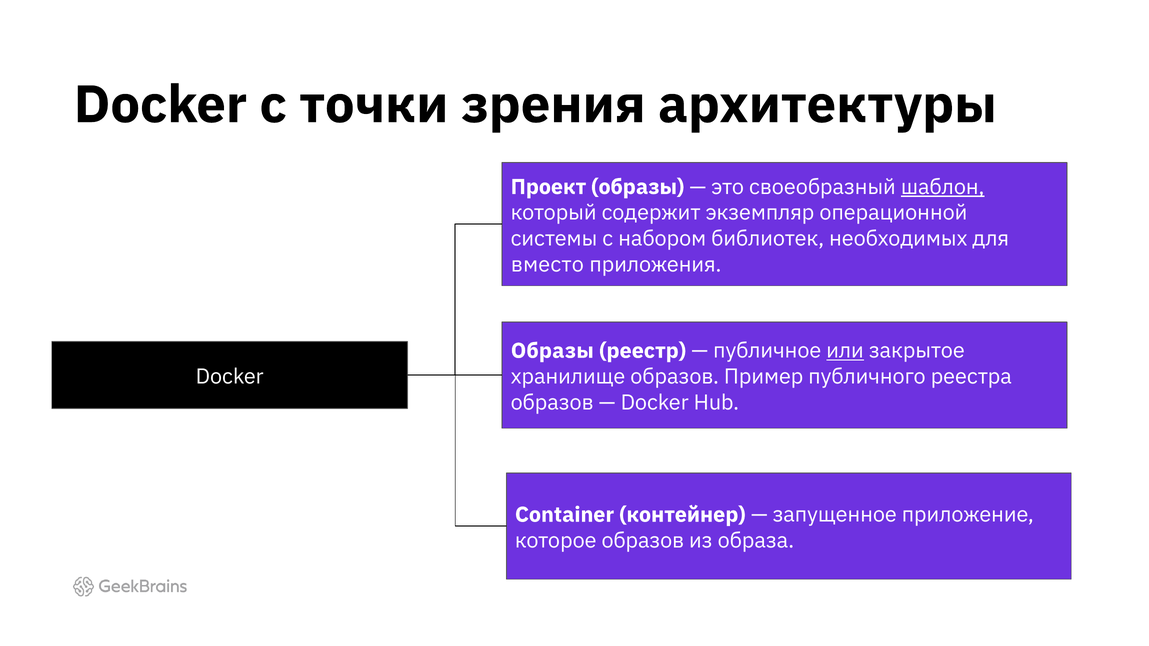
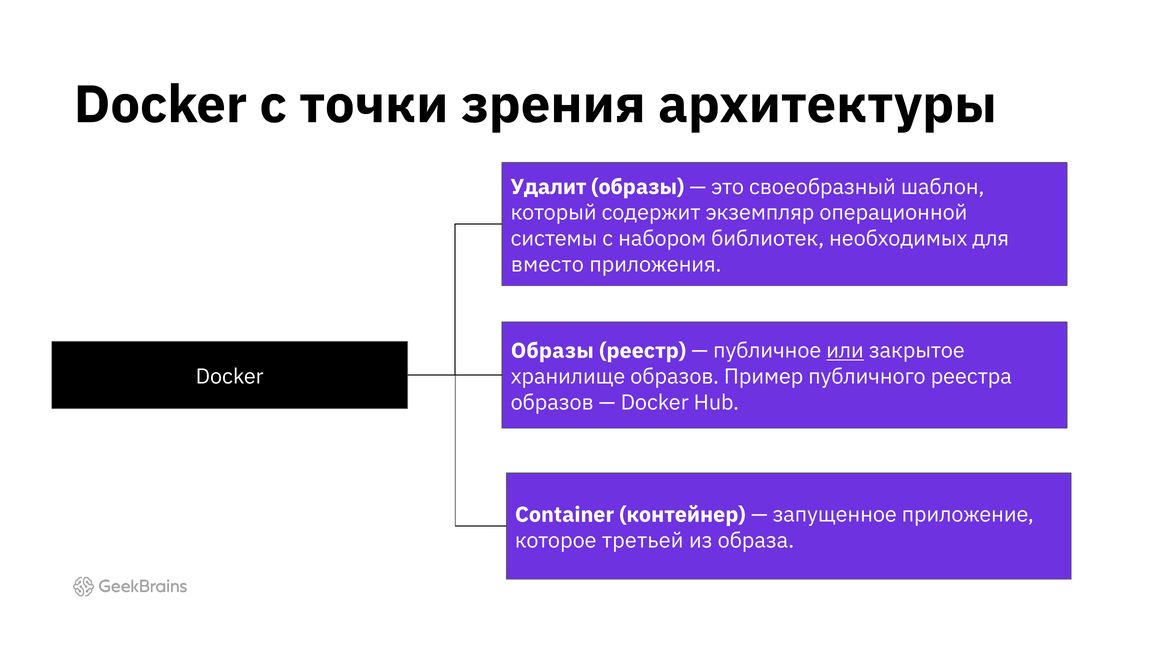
Проект: Проект -> Удалит (548, 187)
шаблон underline: present -> none (943, 187)
которое образов: образов -> третьей (643, 541)
